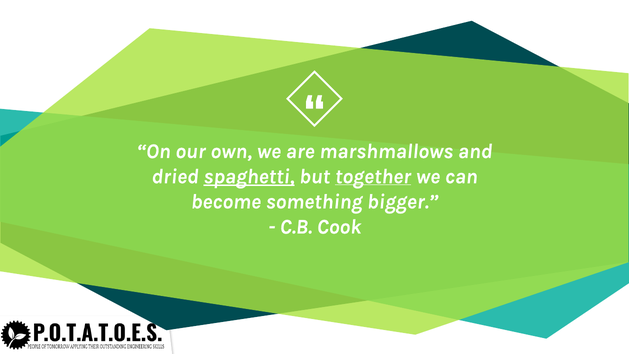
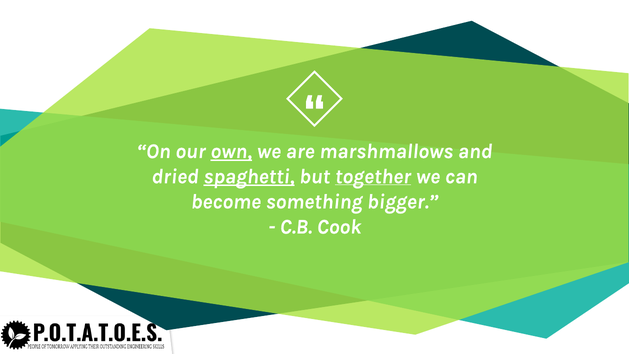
own underline: none -> present (231, 151)
